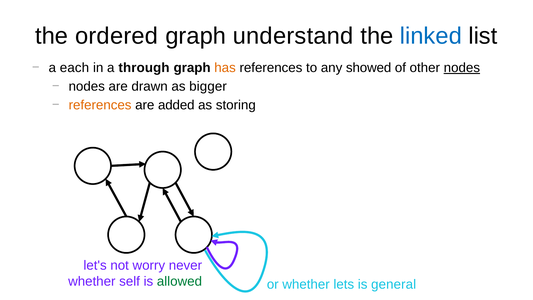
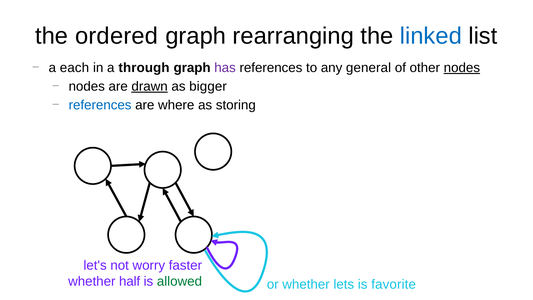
understand: understand -> rearranging (293, 36)
has colour: orange -> purple (225, 68)
showed: showed -> general (369, 68)
drawn underline: none -> present (150, 86)
references colour: orange -> blue (100, 105)
added: added -> where (176, 105)
never: never -> faster (185, 265)
self: self -> half (130, 281)
general: general -> favorite (394, 284)
